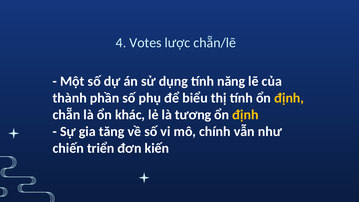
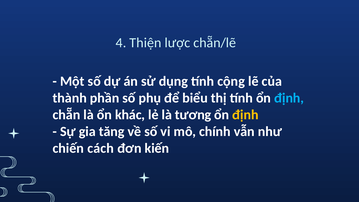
Votes: Votes -> Thiện (145, 43)
năng: năng -> cộng (231, 81)
định colour: yellow -> light blue (289, 98)
triển: triển -> cách (101, 148)
